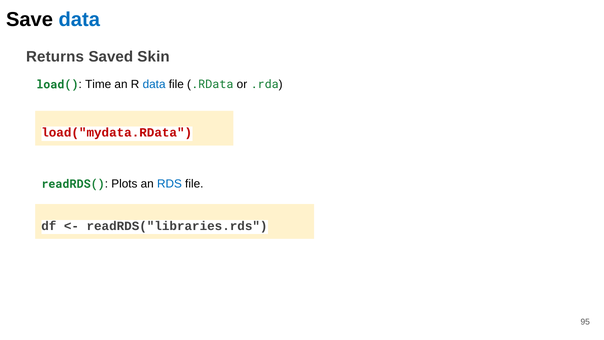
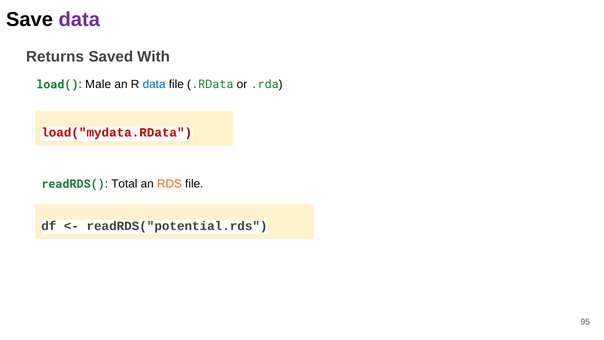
data colour: blue -> purple (79, 20)
Skin: Skin -> With (154, 57)
Time: Time -> Male (98, 84)
Plots: Plots -> Total (124, 184)
RDS colour: blue -> orange (169, 184)
readRDS("libraries.rds: readRDS("libraries.rds -> readRDS("potential.rds (177, 226)
